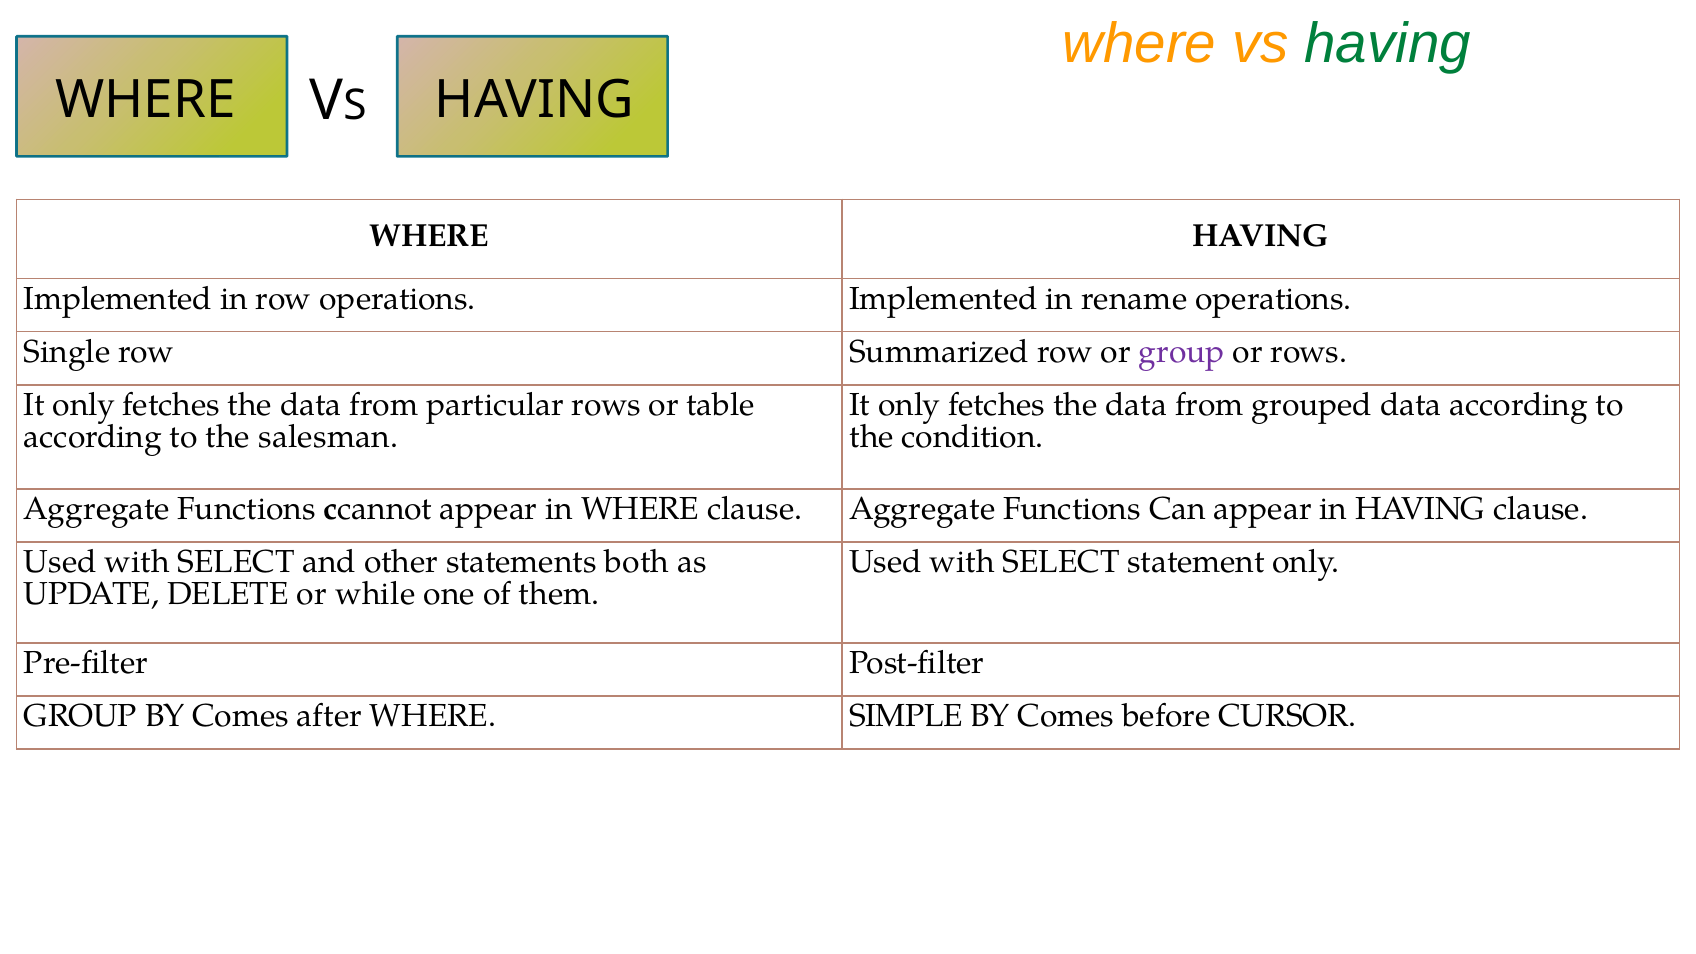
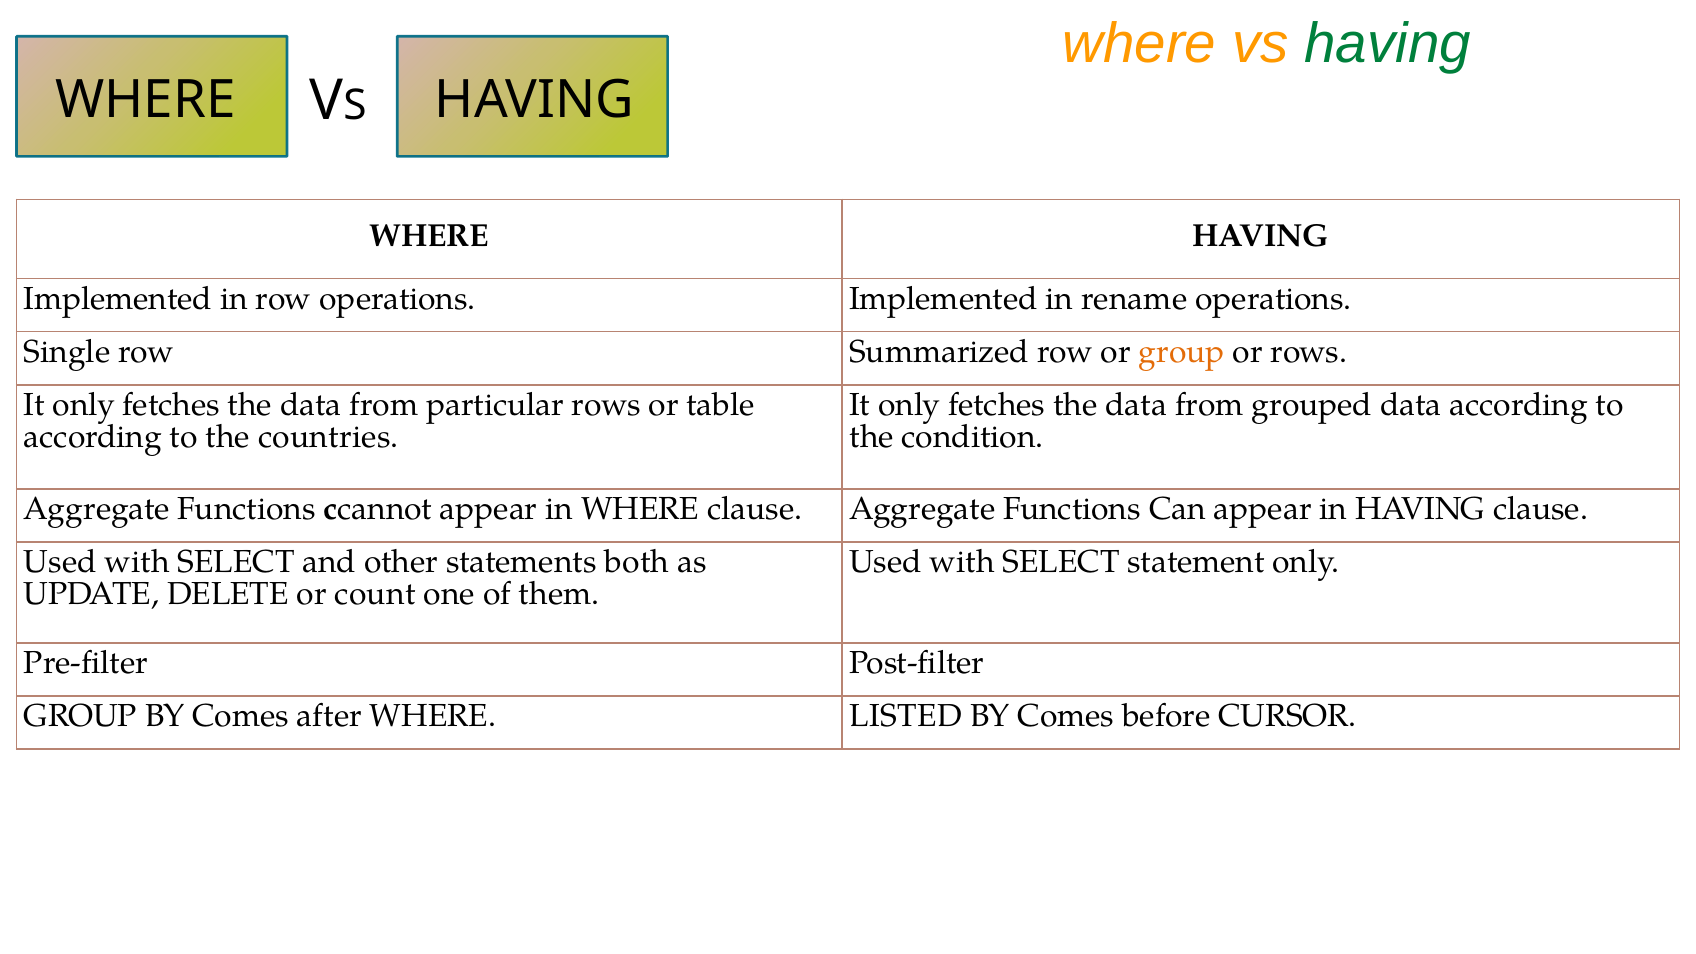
group colour: purple -> orange (1182, 352)
salesman: salesman -> countries (329, 437)
while: while -> count (375, 594)
SIMPLE: SIMPLE -> LISTED (906, 716)
